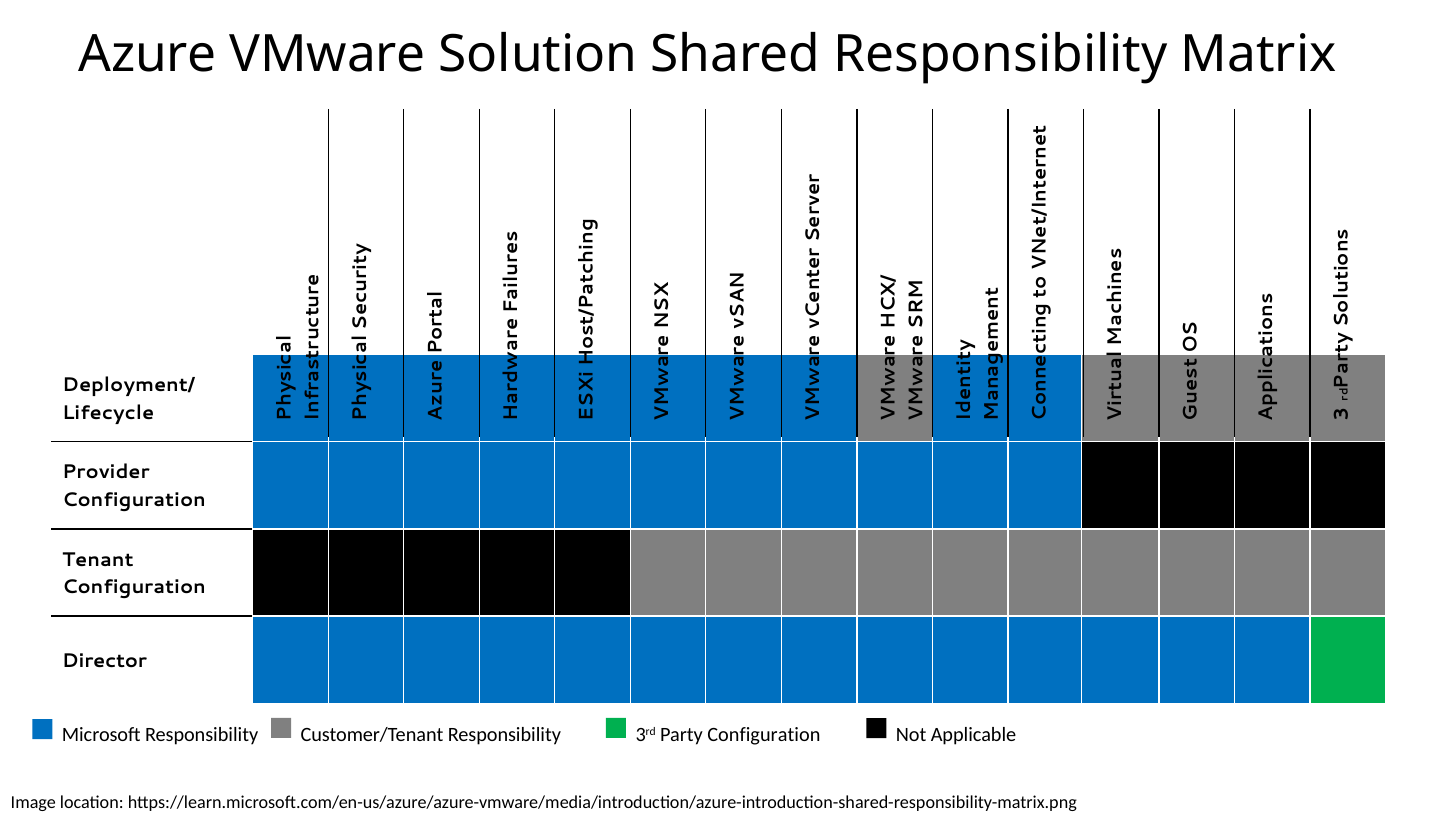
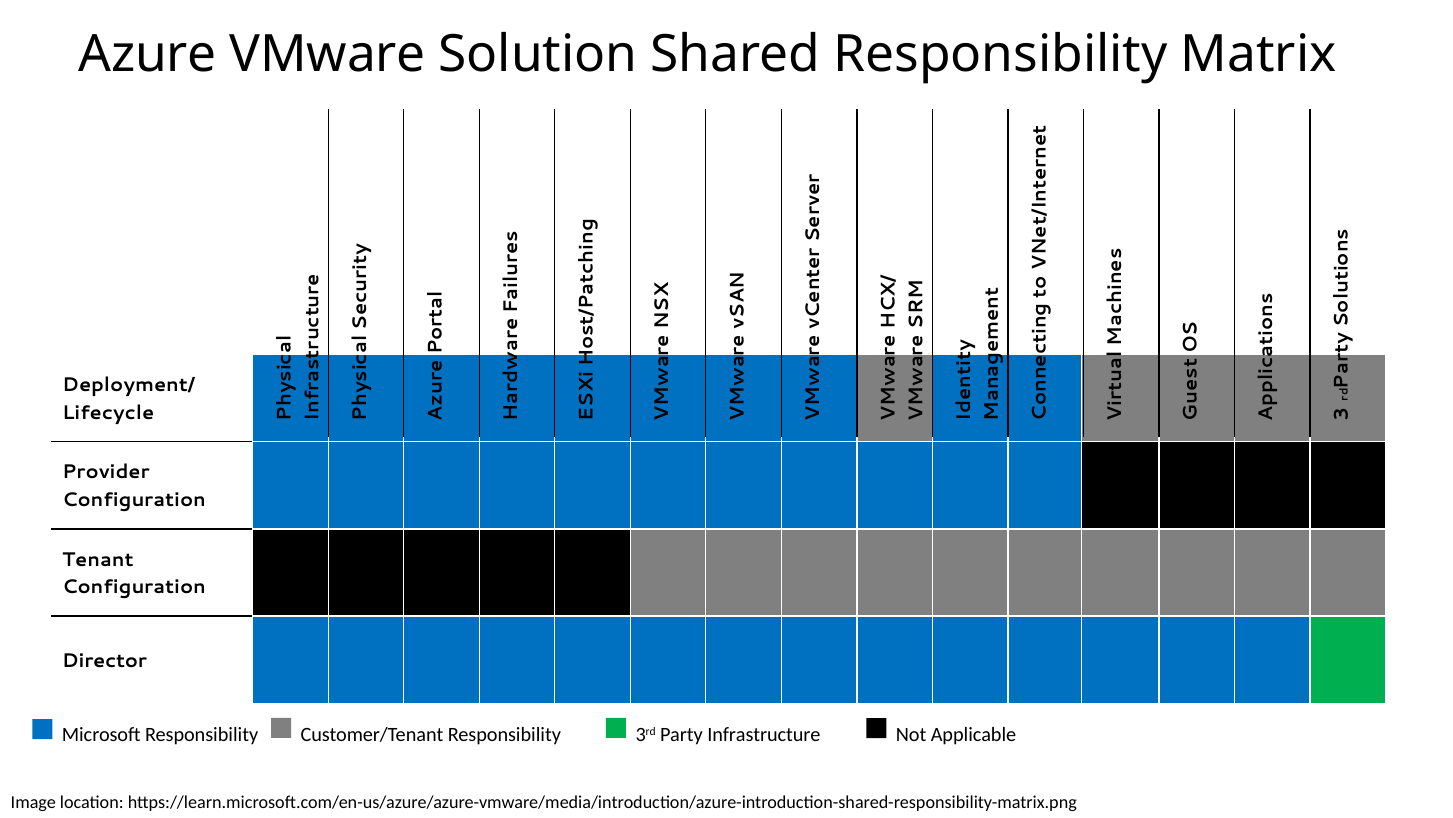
Party Configuration: Configuration -> Infrastructure (764, 734)
